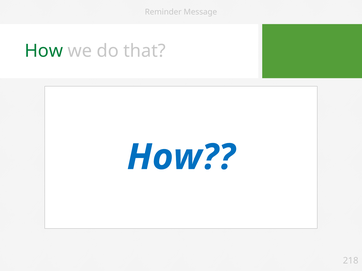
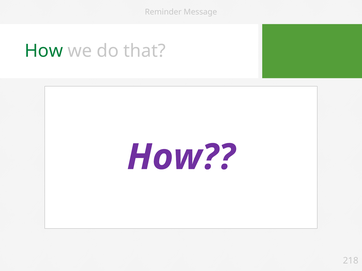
How colour: blue -> purple (181, 157)
